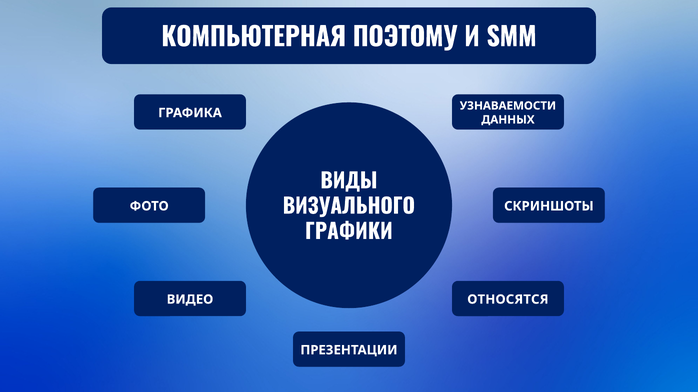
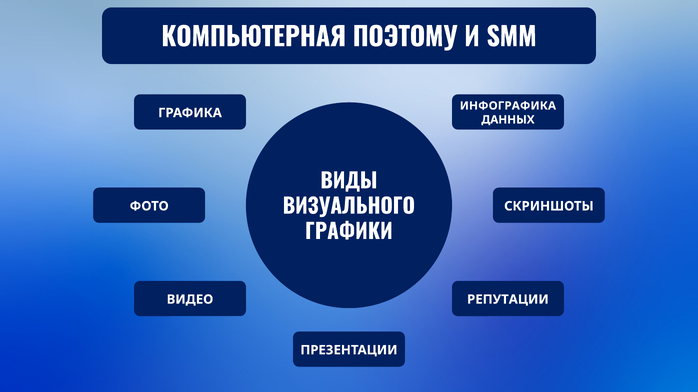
УЗНАВАЕМОСТИ: УЗНАВАЕМОСТИ -> ИНФОГРАФИКА (508, 106)
ОТНОСЯТСЯ: ОТНОСЯТСЯ -> РЕПУТАЦИИ (508, 300)
